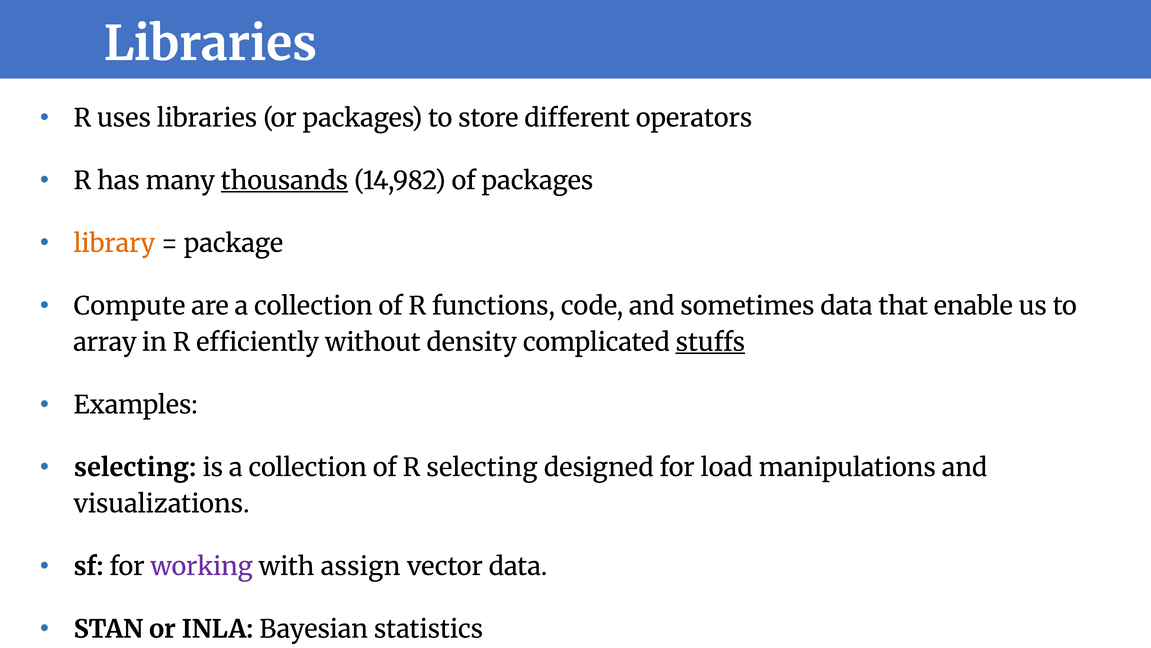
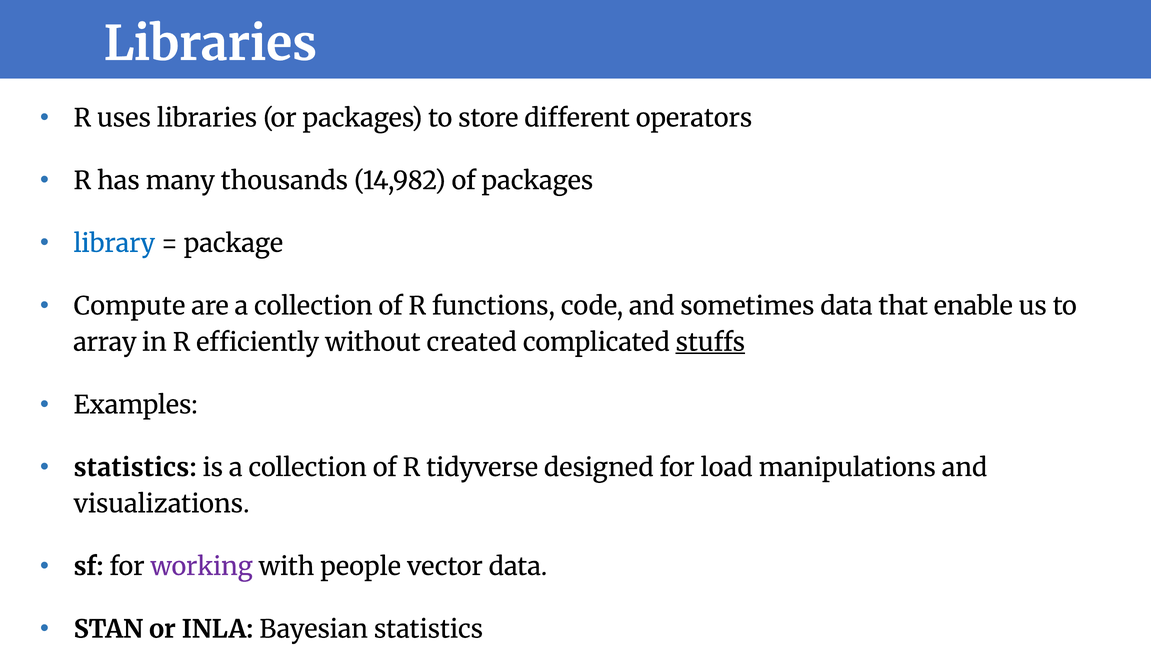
thousands underline: present -> none (284, 181)
library colour: orange -> blue (114, 243)
density: density -> created (472, 342)
selecting: selecting -> statistics (135, 467)
R selecting: selecting -> tidyverse (482, 467)
assign: assign -> people (361, 566)
